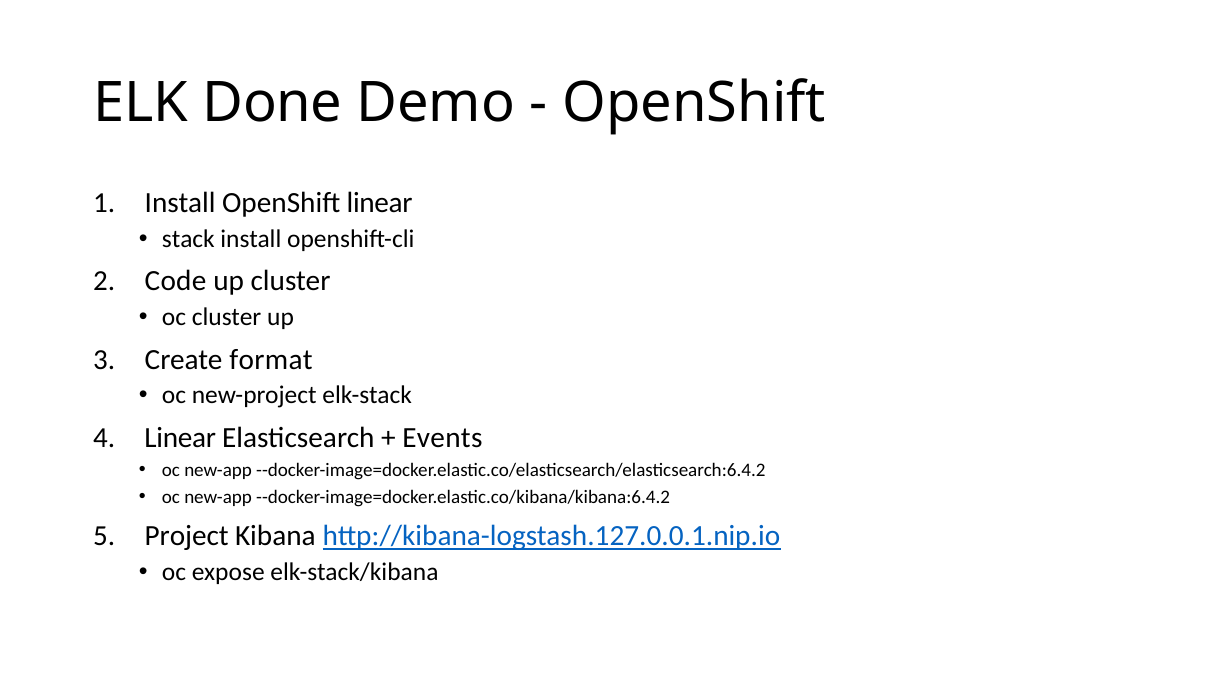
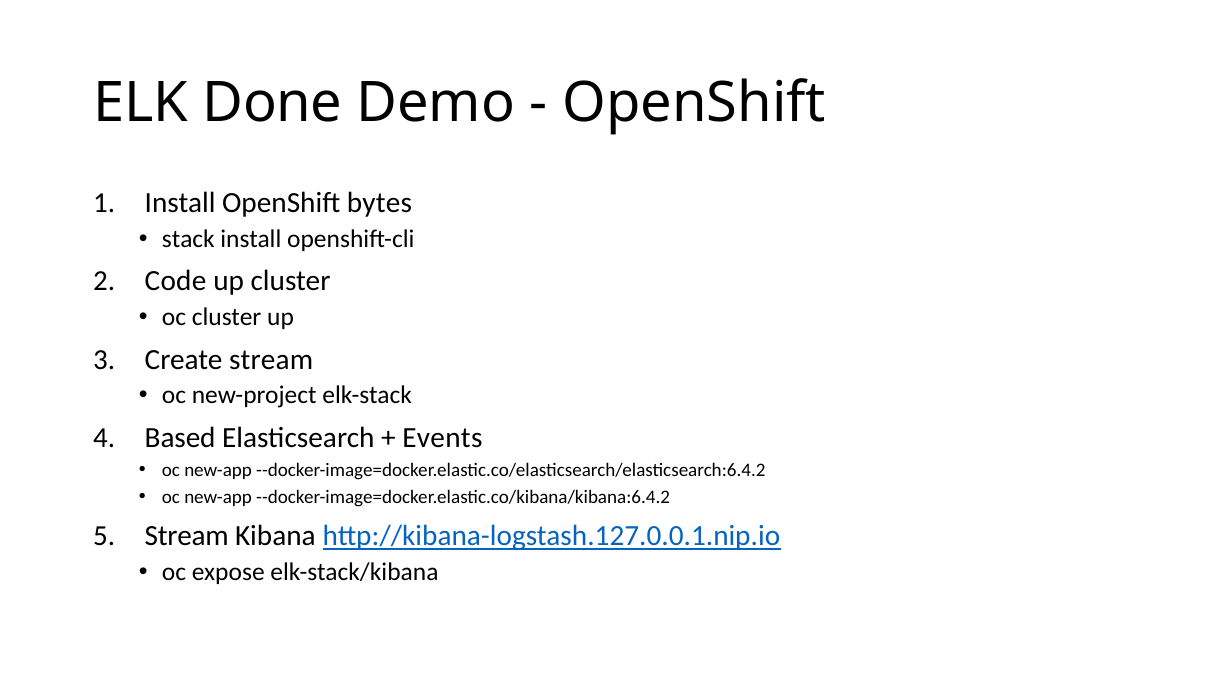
OpenShift linear: linear -> bytes (379, 203)
Create format: format -> stream (271, 360)
Linear: Linear -> Based (180, 438)
Project: Project -> Stream (187, 537)
